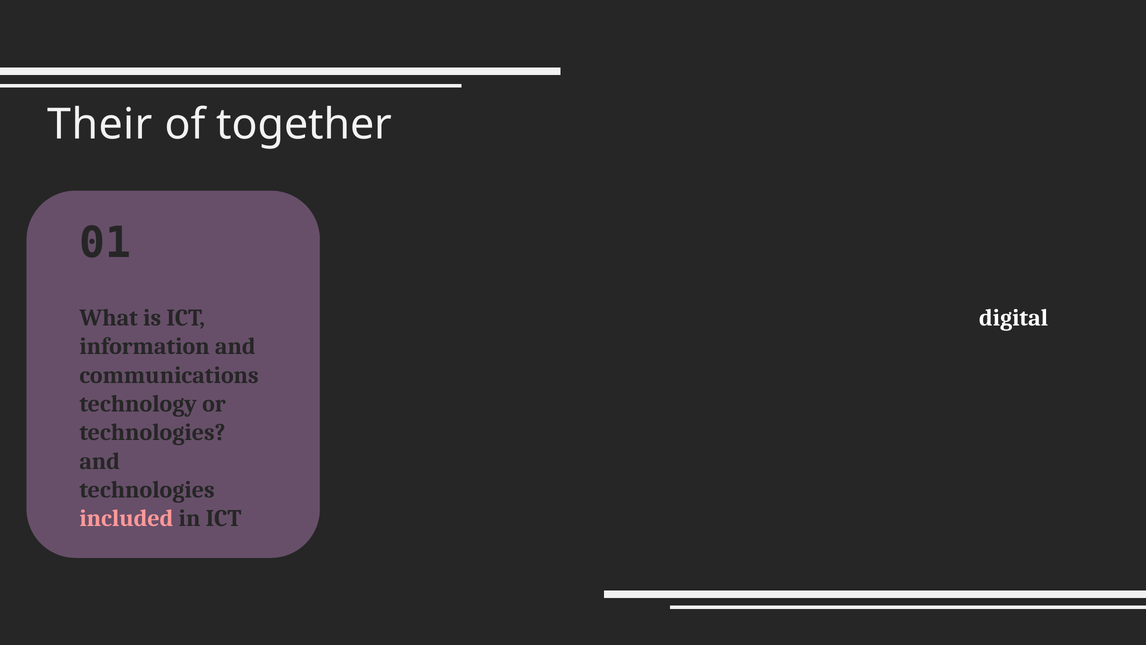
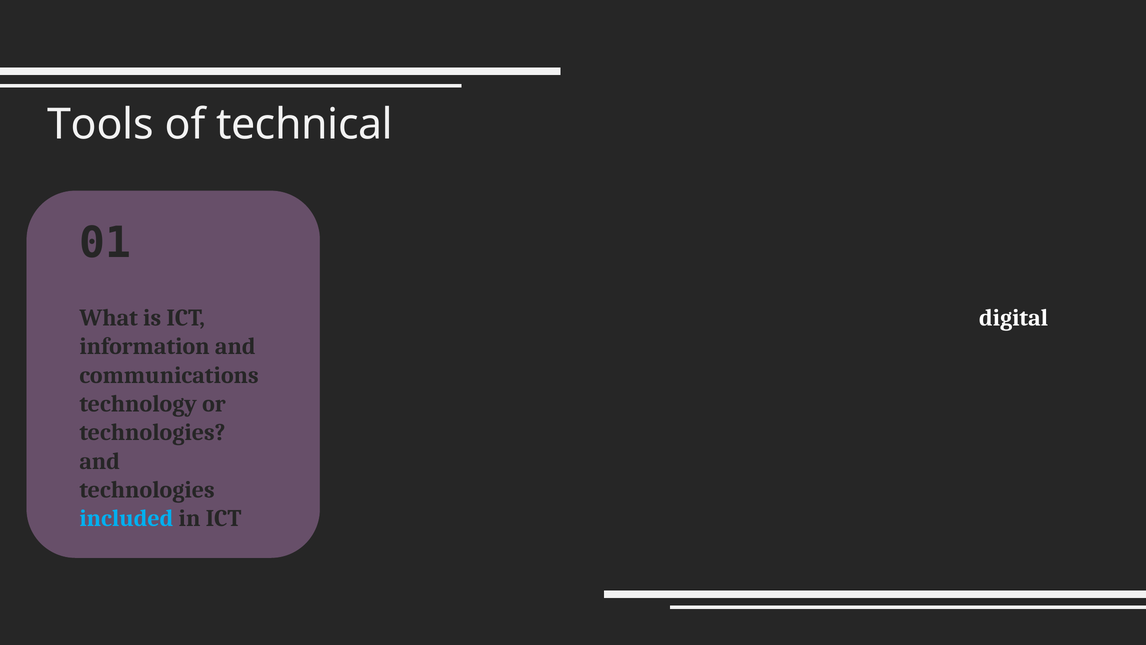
Their: Their -> Tools (100, 124)
together: together -> technical (304, 124)
included colour: pink -> light blue (126, 518)
